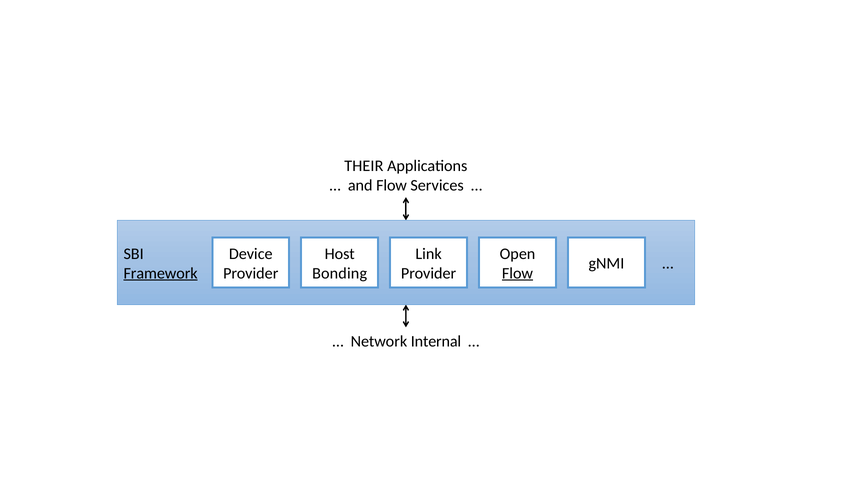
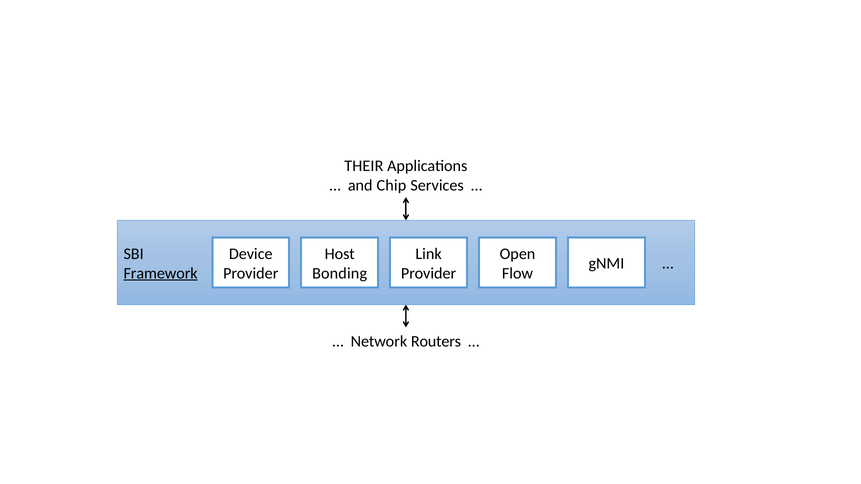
and Flow: Flow -> Chip (391, 186)
Flow underline: present -> none (517, 273)
Internal: Internal -> Routers (436, 341)
